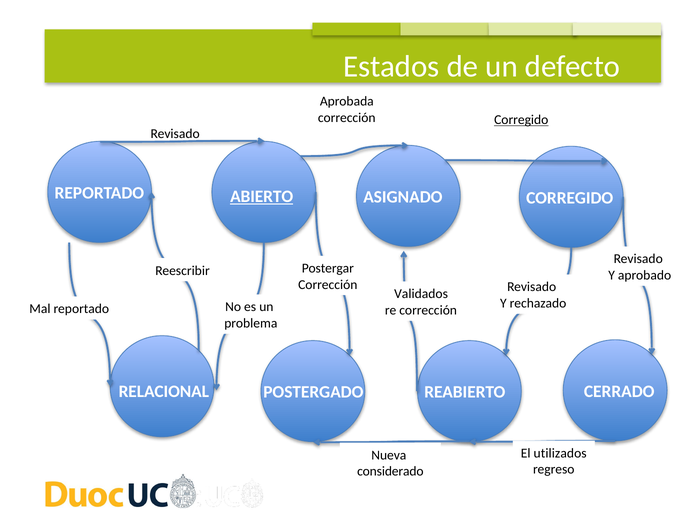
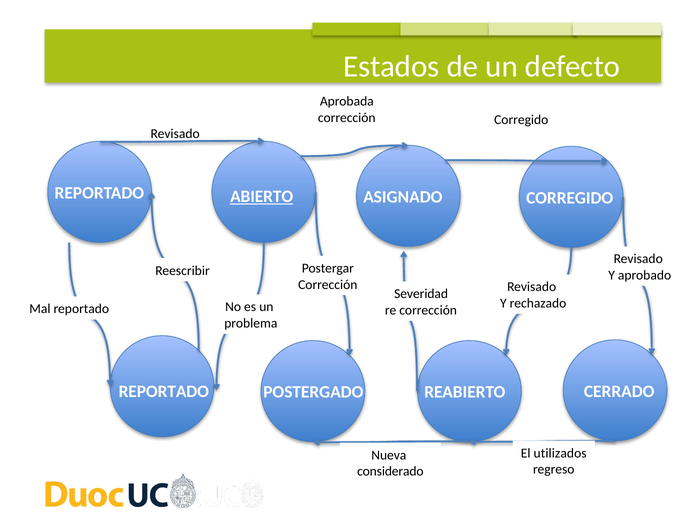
Corregido underline: present -> none (521, 120)
Validados: Validados -> Severidad (421, 294)
RELACIONAL: RELACIONAL -> REPORTADO (164, 392)
